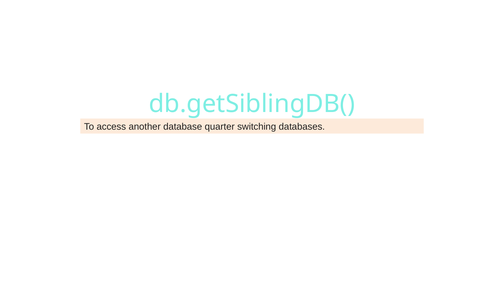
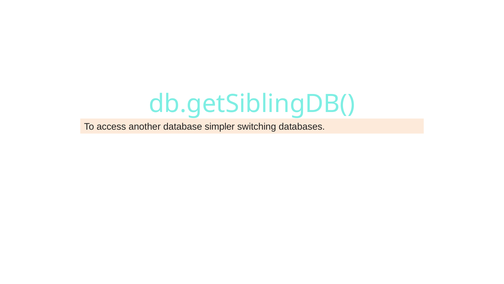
quarter: quarter -> simpler (220, 127)
